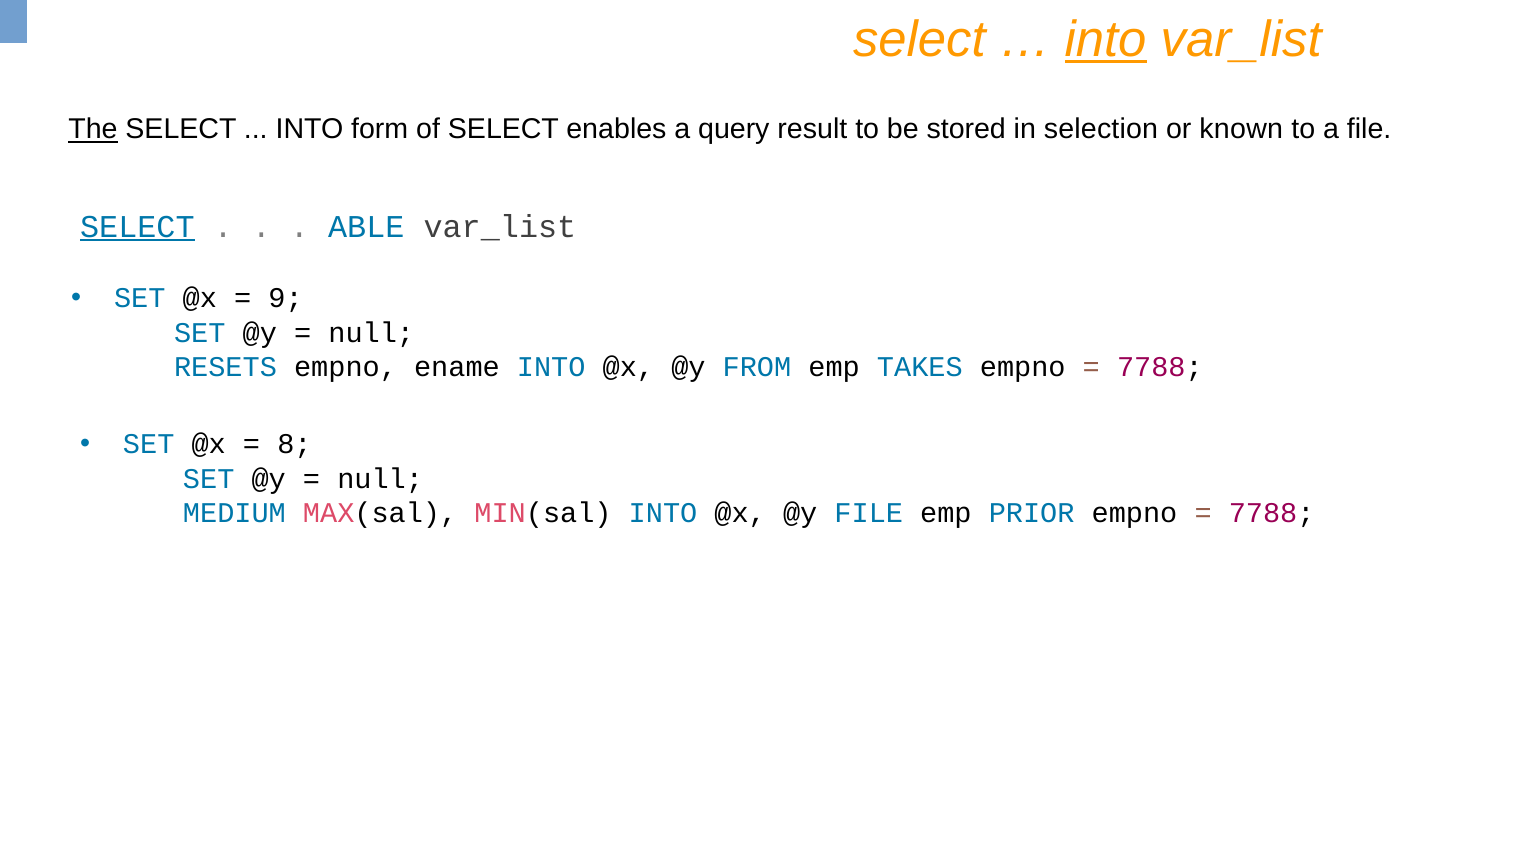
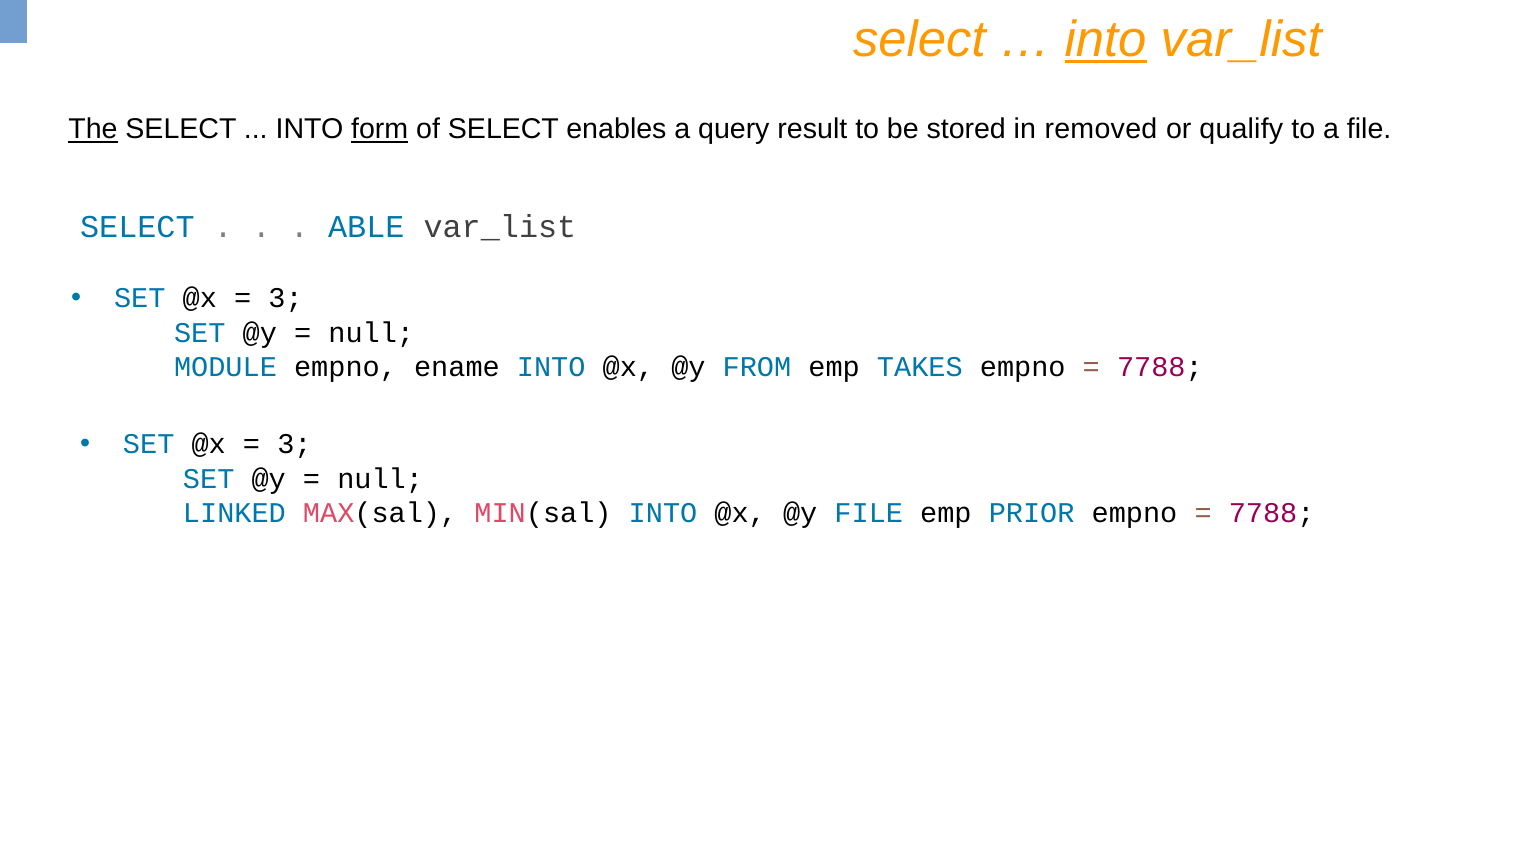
form underline: none -> present (380, 129)
selection: selection -> removed (1101, 129)
known: known -> qualify (1241, 129)
SELECT underline: present -> none (137, 227)
9: 9 -> 3 (286, 298)
RESETS: RESETS -> MODULE (225, 367)
8: 8 -> 3 (294, 445)
MEDIUM: MEDIUM -> LINKED (234, 513)
